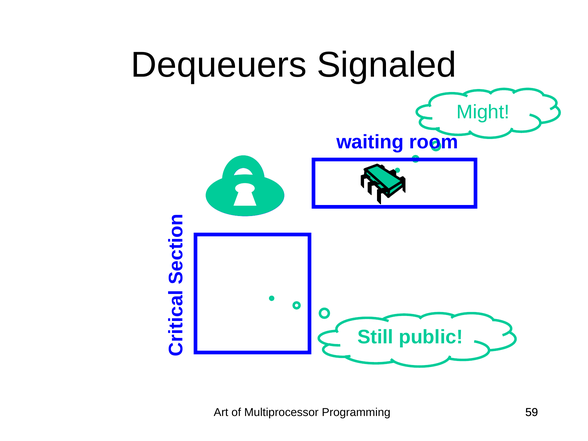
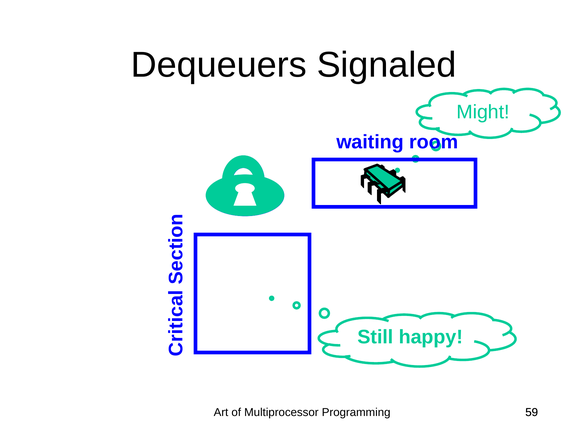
public: public -> happy (431, 337)
